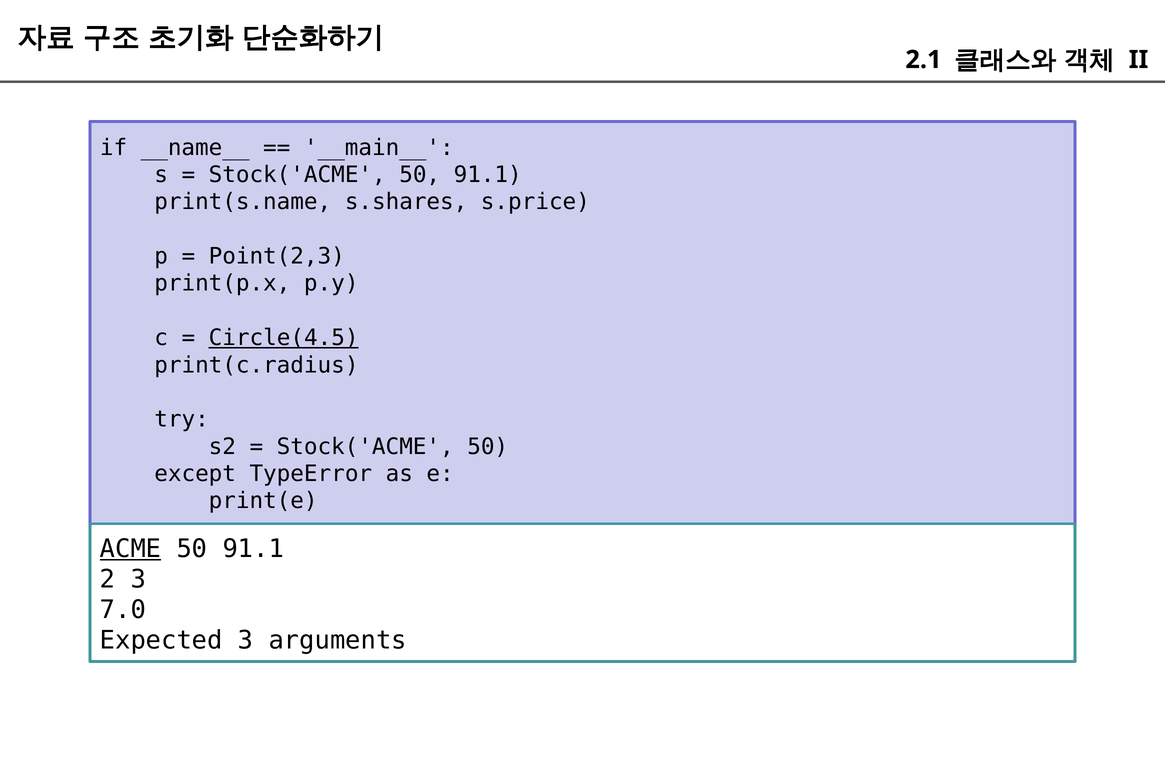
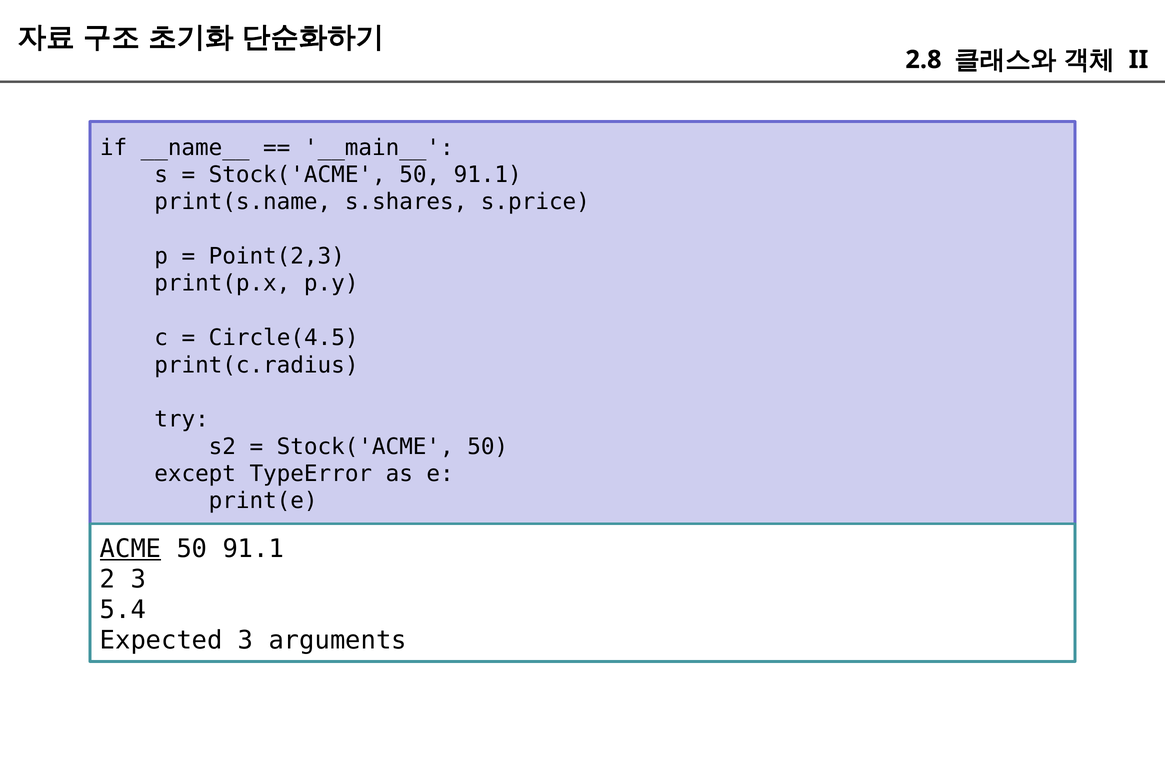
2.1: 2.1 -> 2.8 (923, 60)
Circle(4.5 underline: present -> none (284, 338)
7.0: 7.0 -> 5.4 (123, 610)
